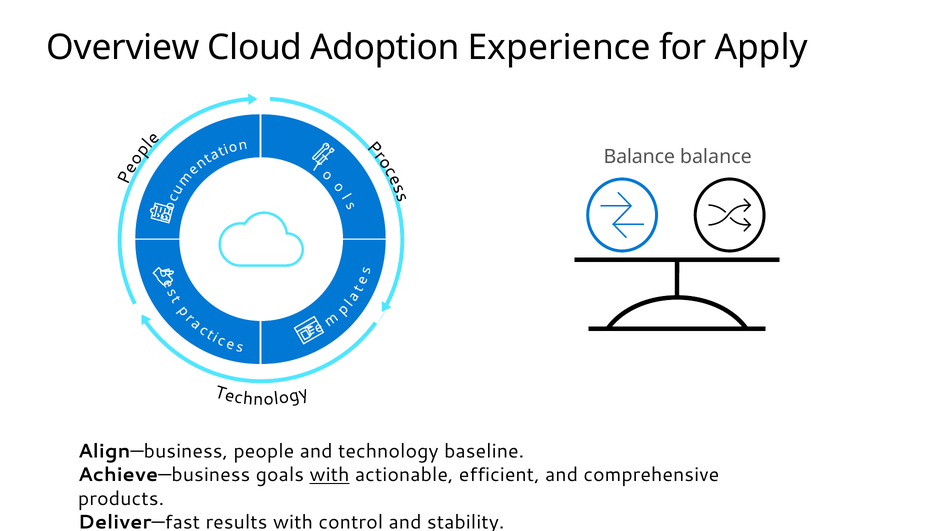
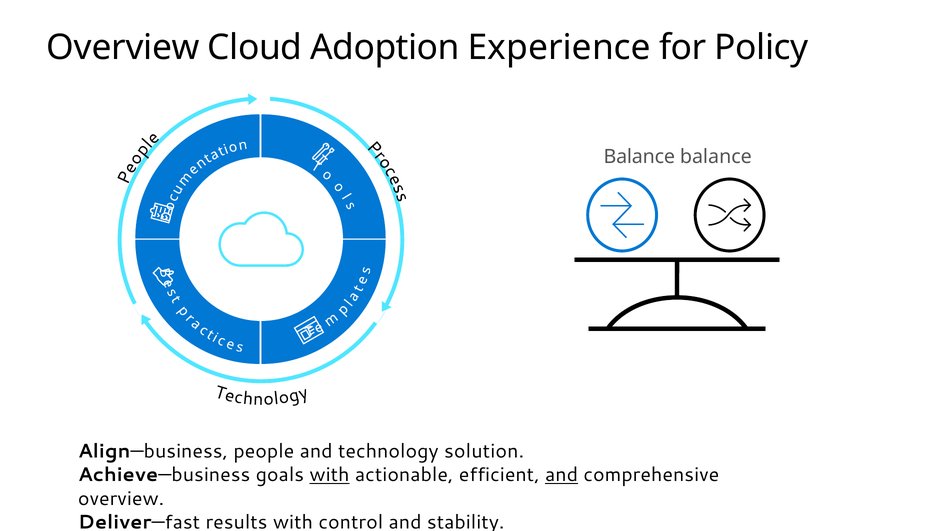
Apply: Apply -> Policy (761, 48)
baseline: baseline -> solution (484, 451)
and underline: none -> present (562, 475)
products: products -> overview (121, 499)
